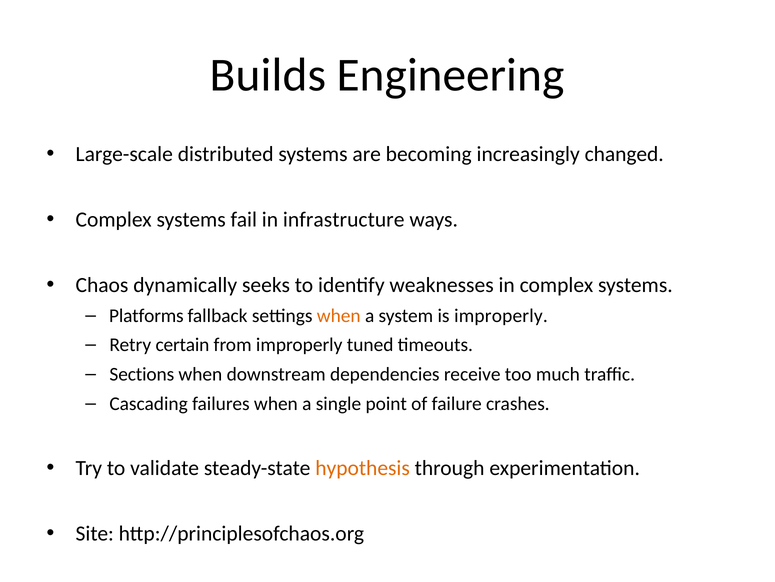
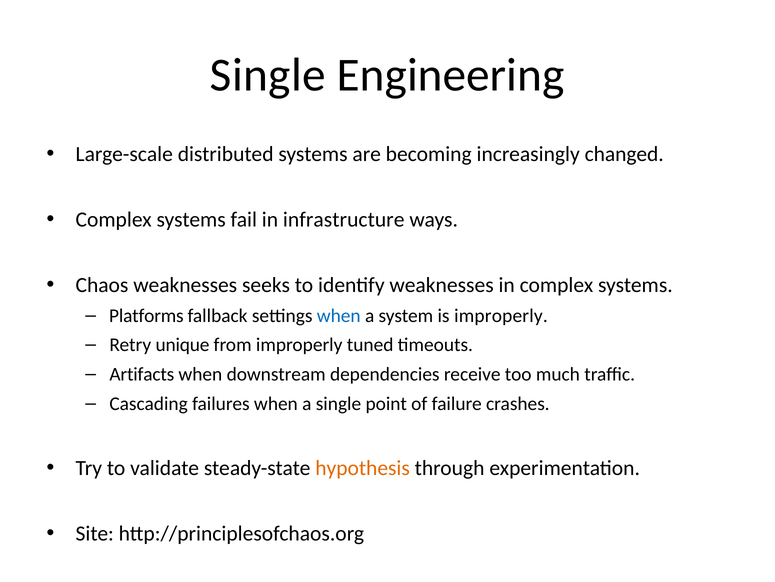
Builds: Builds -> Single (268, 75)
Chaos dynamically: dynamically -> weaknesses (185, 285)
when colour: orange -> blue (339, 315)
certain: certain -> unique (182, 345)
Sections: Sections -> Artifacts (142, 374)
